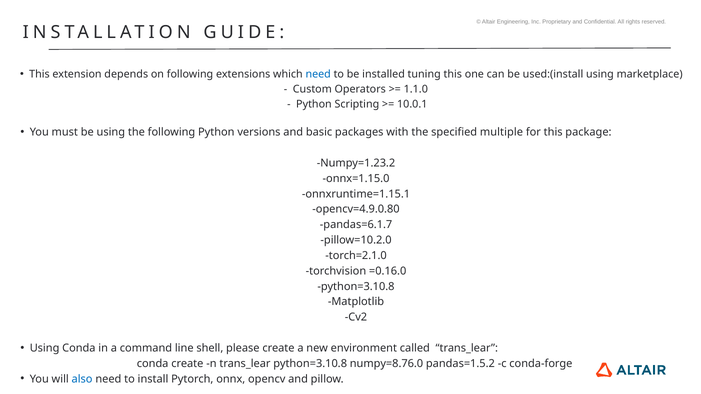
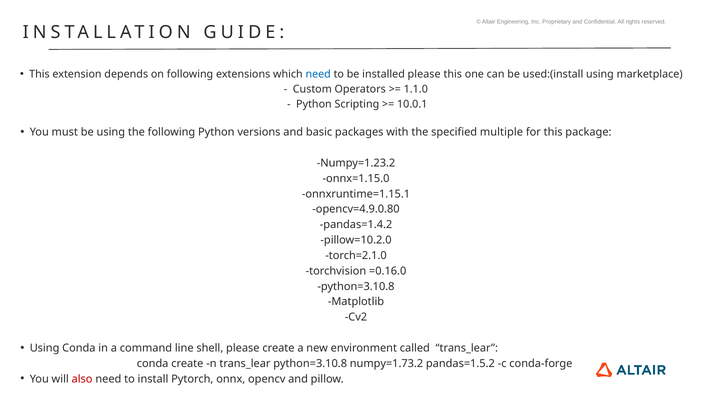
installed tuning: tuning -> please (424, 74)
pandas=6.1.7: pandas=6.1.7 -> pandas=1.4.2 (356, 225)
numpy=8.76.0: numpy=8.76.0 -> numpy=1.73.2 (387, 364)
also colour: blue -> red (82, 379)
